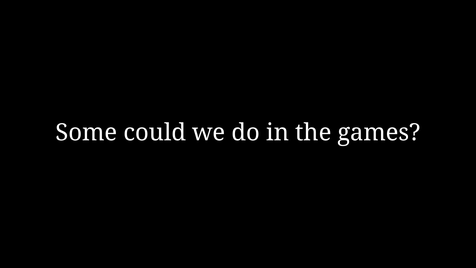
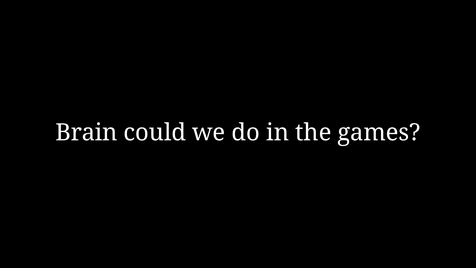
Some: Some -> Brain (87, 132)
